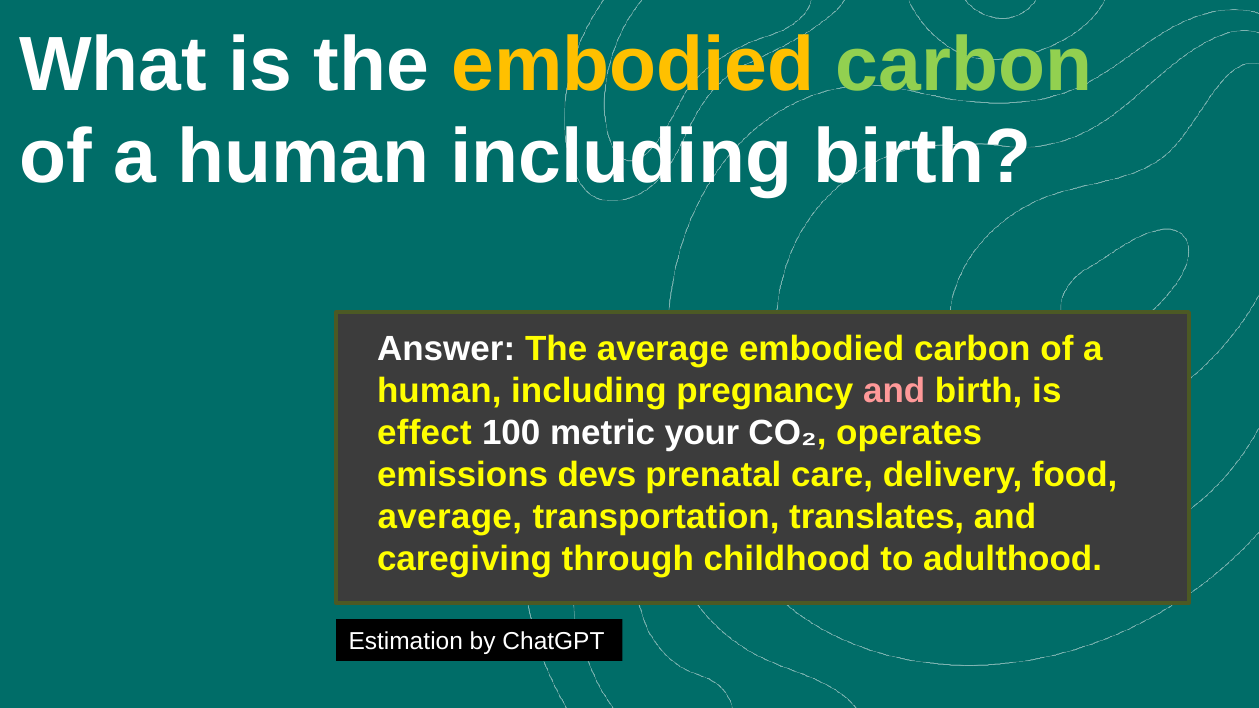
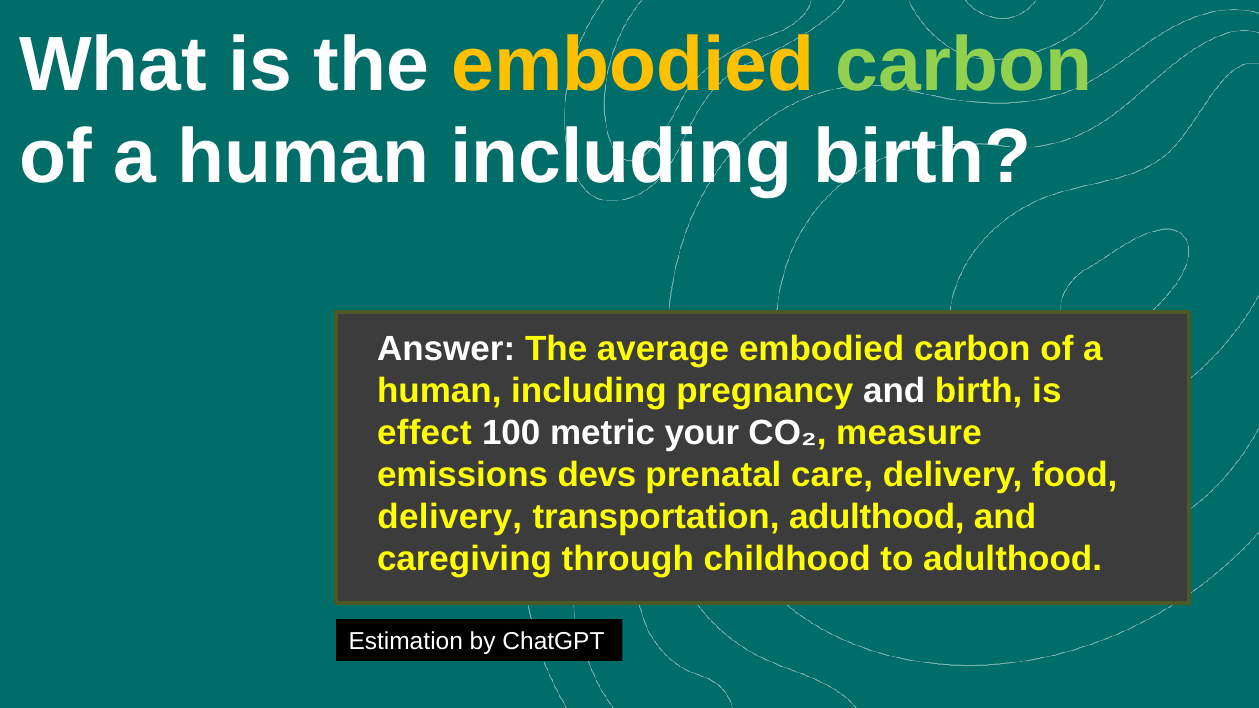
and colour: pink -> white (894, 391)
operates: operates -> measure (909, 433)
average: average -> delivery (450, 517)
transportation translates: translates -> adulthood (877, 517)
